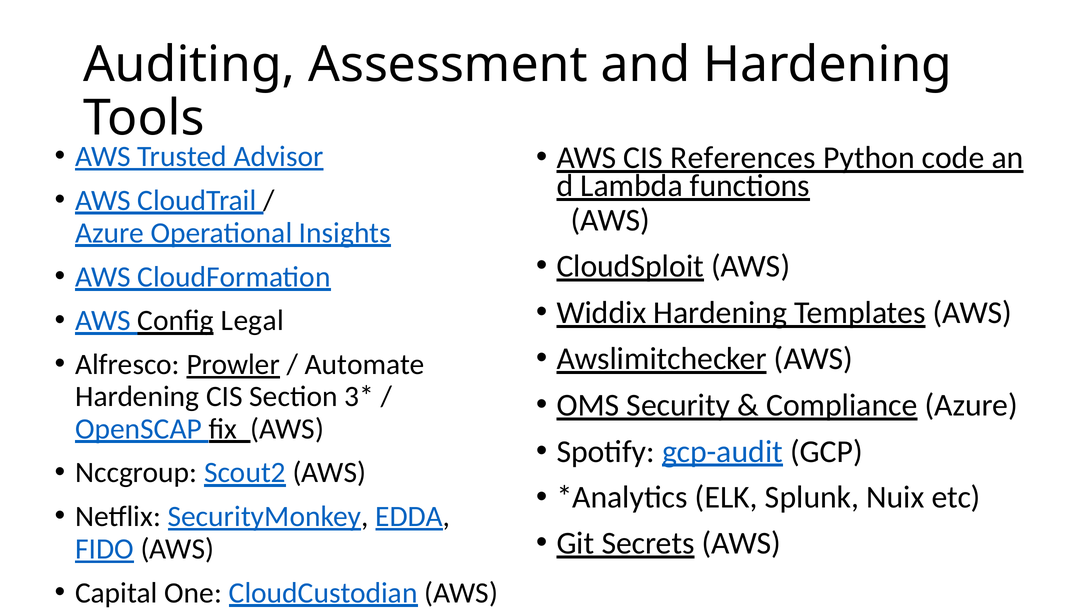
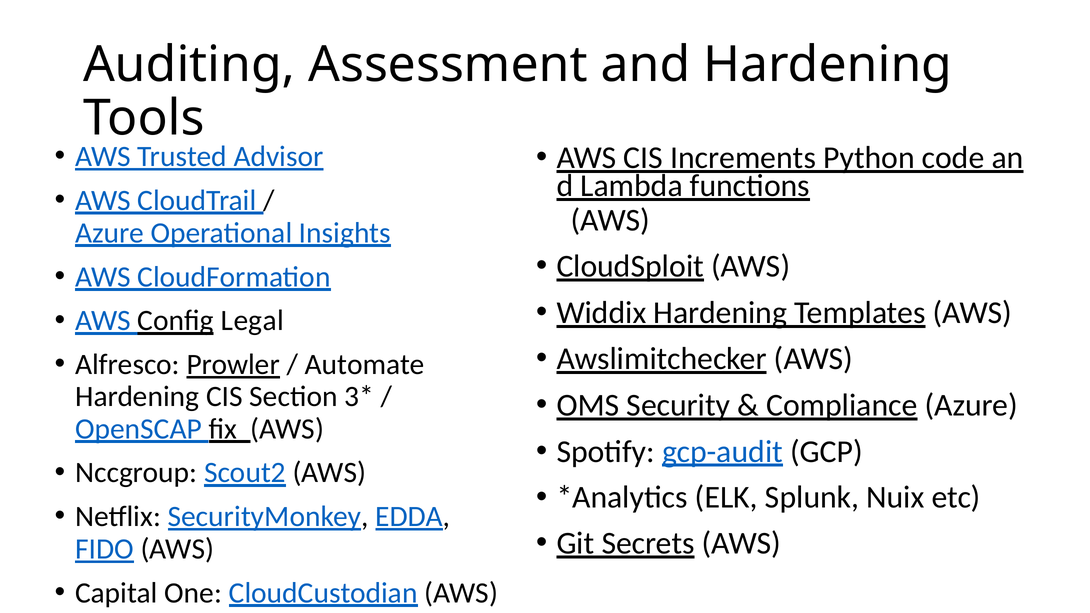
References: References -> Increments (743, 158)
